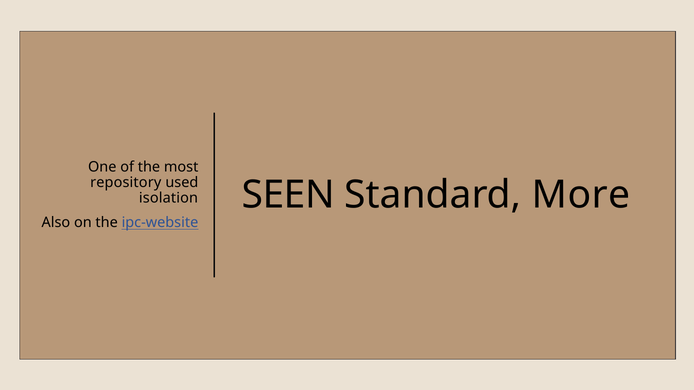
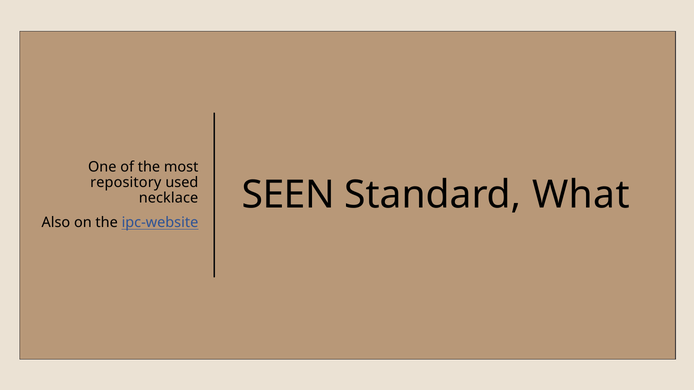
More: More -> What (581, 195)
isolation: isolation -> necklace (168, 198)
